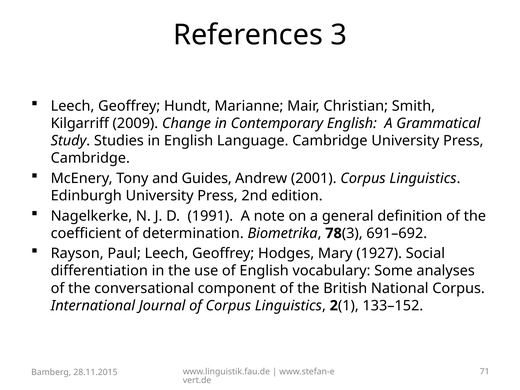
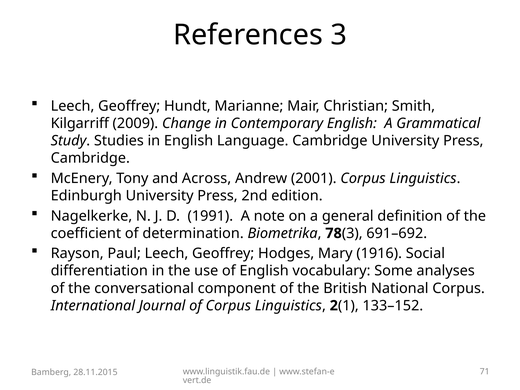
Guides: Guides -> Across (207, 178)
1927: 1927 -> 1916 (379, 254)
